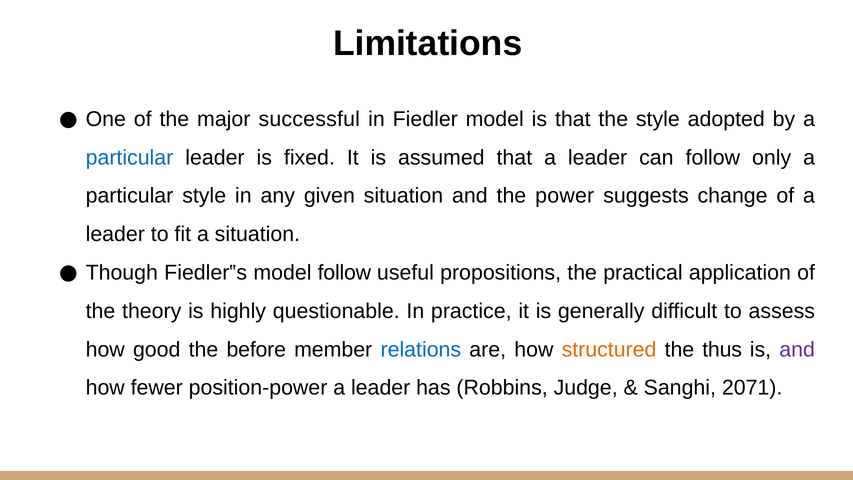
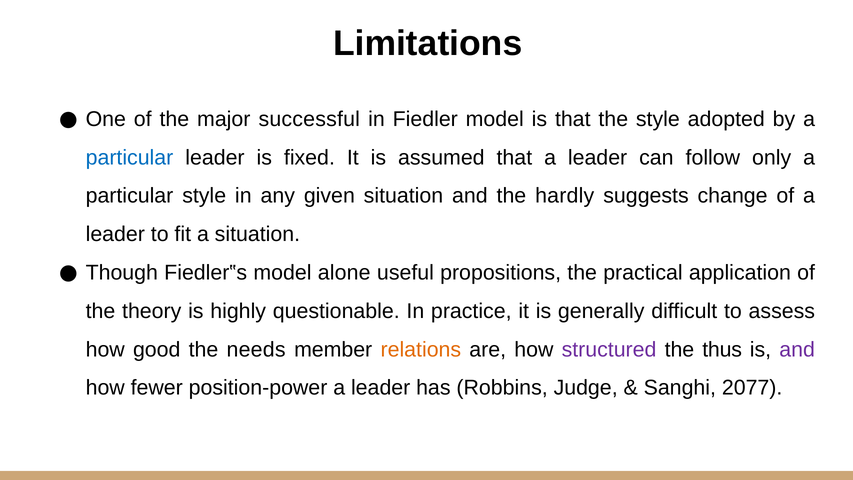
power: power -> hardly (565, 196)
model follow: follow -> alone (344, 273)
before: before -> needs (256, 349)
relations colour: blue -> orange (421, 349)
structured colour: orange -> purple (609, 349)
2071: 2071 -> 2077 (752, 388)
